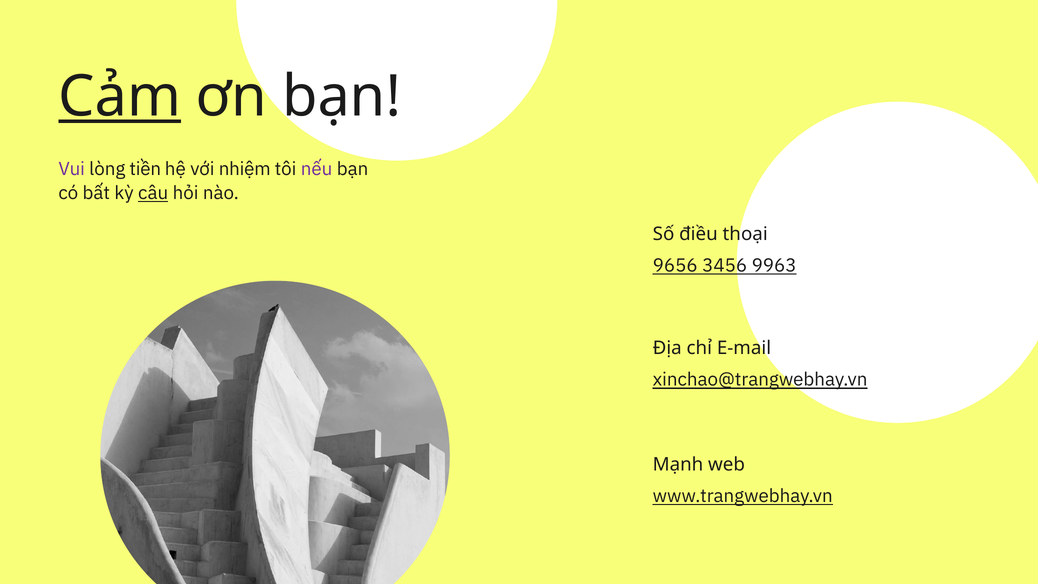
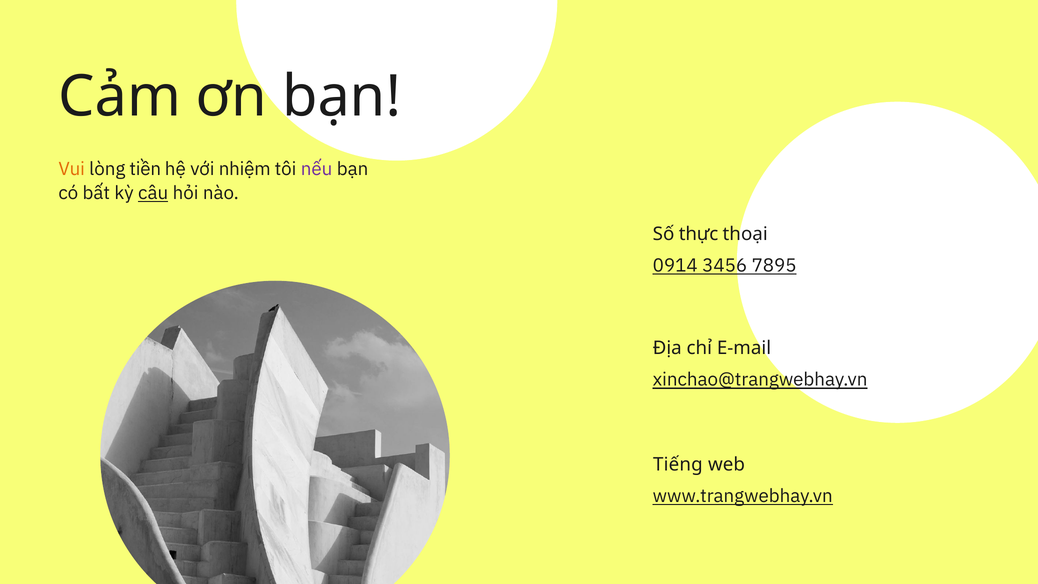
Cảm underline: present -> none (120, 97)
Vui colour: purple -> orange (72, 169)
điều: điều -> thực (699, 234)
9656: 9656 -> 0914 (675, 265)
9963: 9963 -> 7895 (774, 265)
Mạnh: Mạnh -> Tiếng (678, 464)
